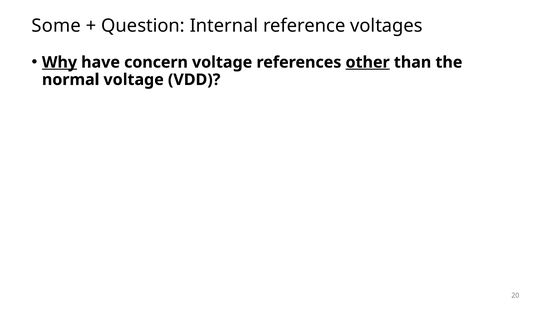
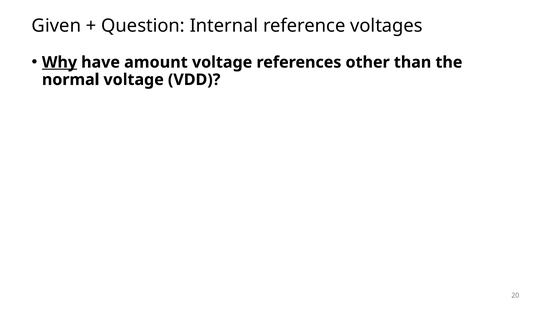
Some: Some -> Given (56, 26)
concern: concern -> amount (156, 62)
other underline: present -> none (368, 62)
